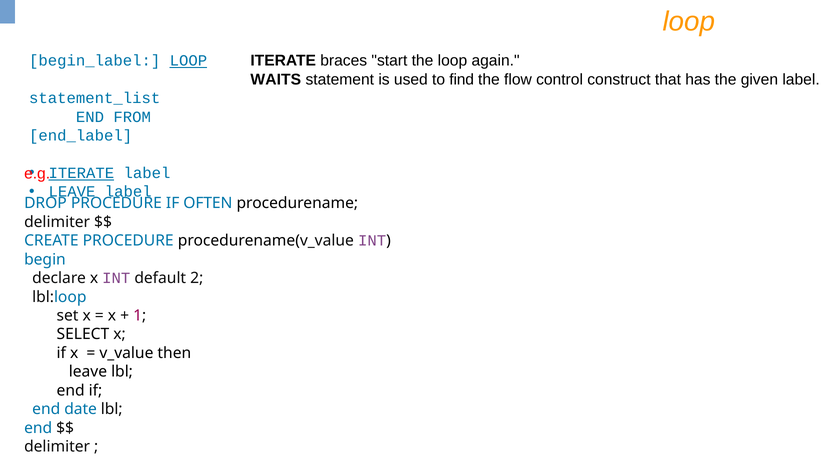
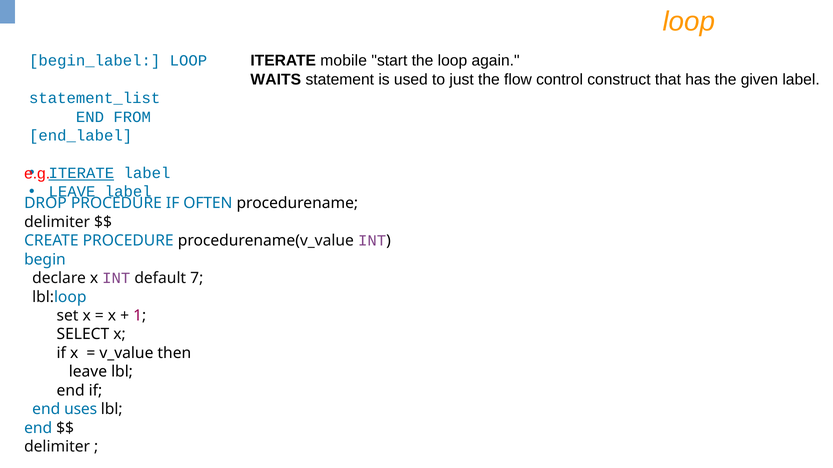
braces: braces -> mobile (344, 61)
LOOP underline: present -> none (188, 61)
find: find -> just (462, 80)
2: 2 -> 7 (197, 278)
date: date -> uses (81, 410)
